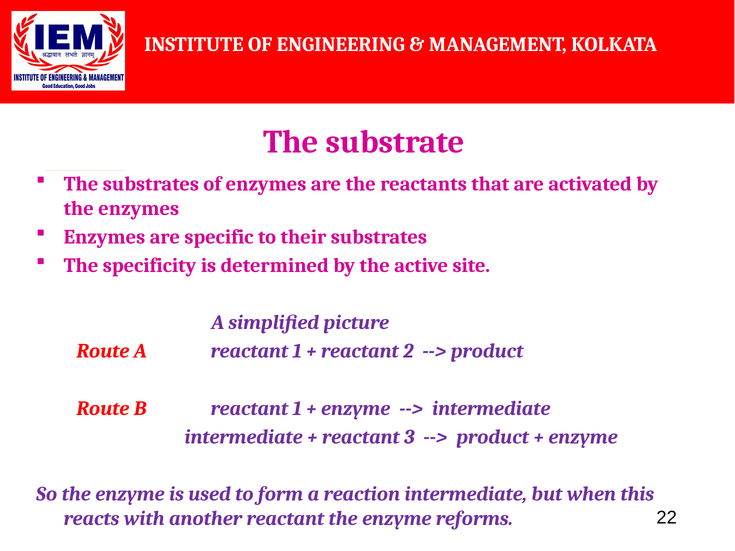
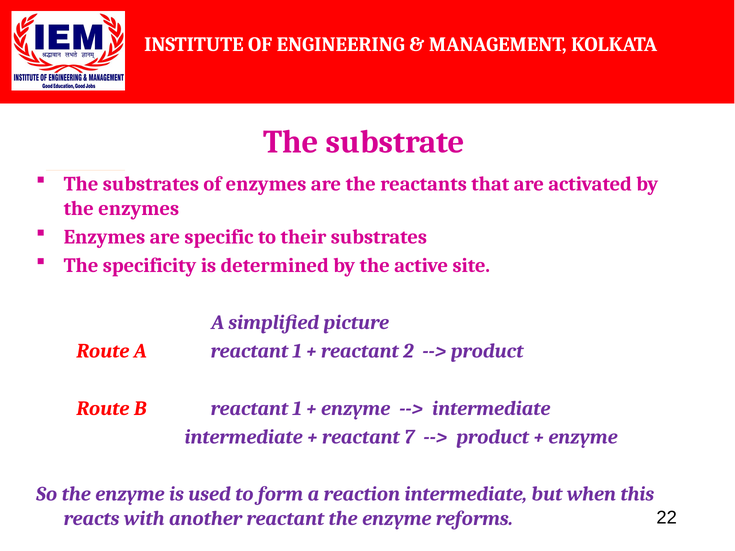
3: 3 -> 7 (409, 437)
